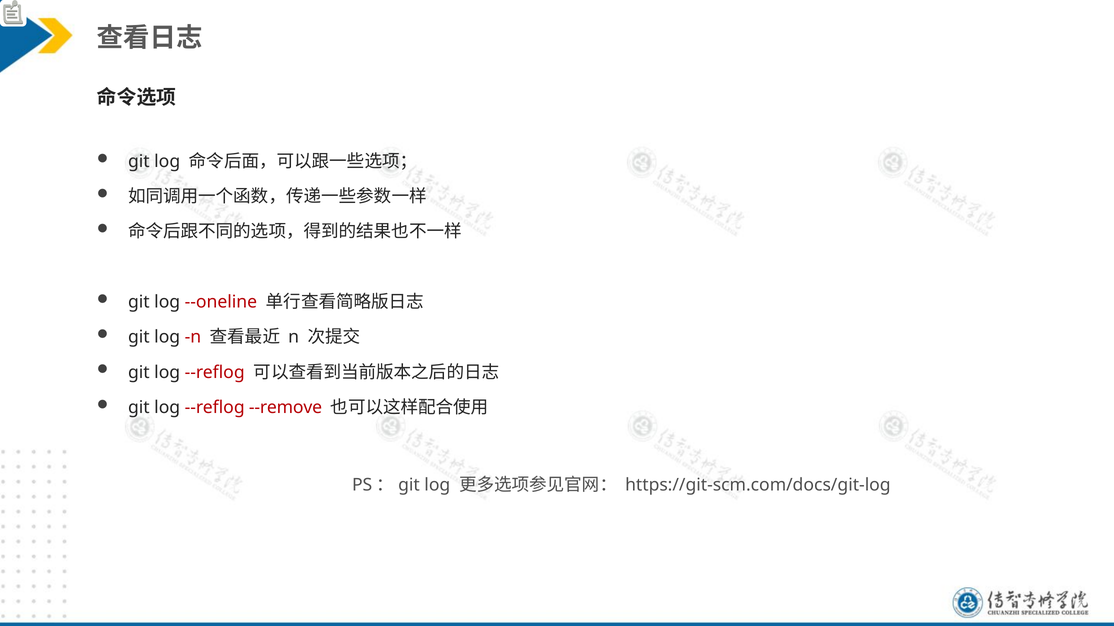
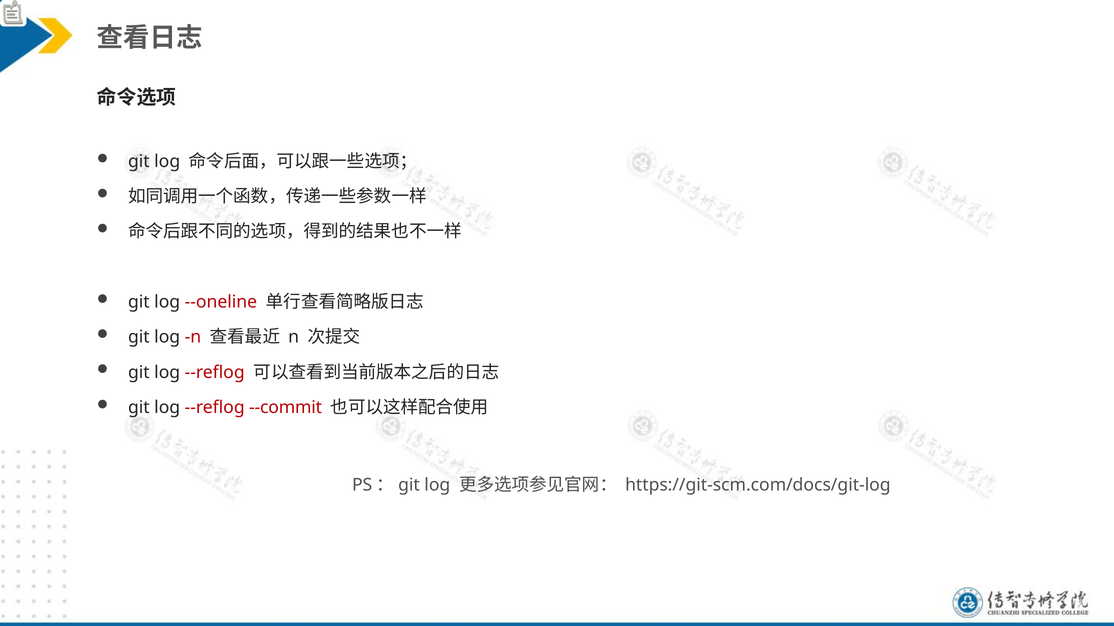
--remove: --remove -> --commit (286, 408)
